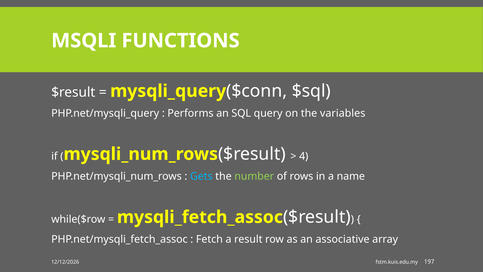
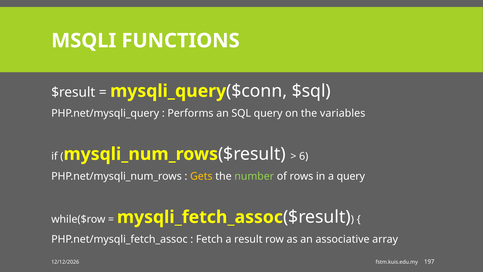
4: 4 -> 6 (304, 156)
Gets colour: light blue -> yellow (201, 176)
a name: name -> query (351, 176)
